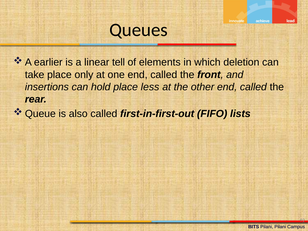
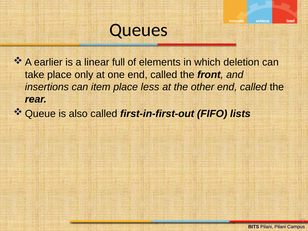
tell: tell -> full (119, 62)
hold: hold -> item (101, 87)
